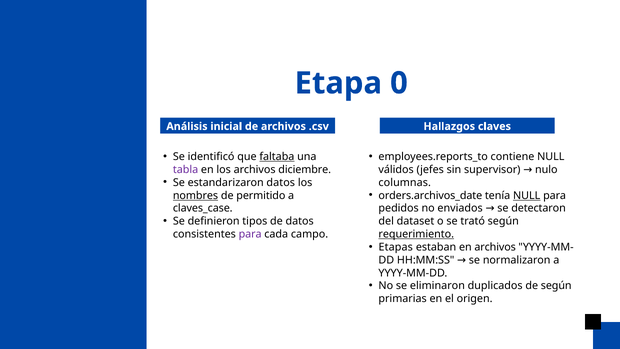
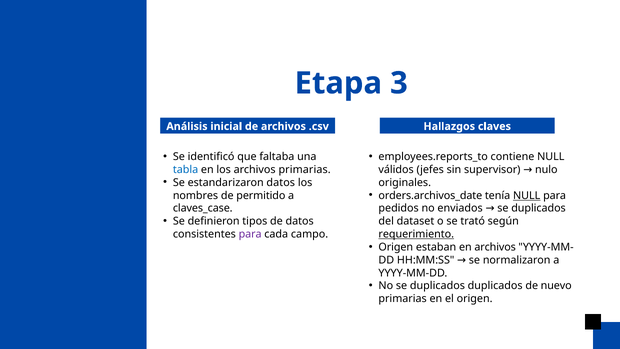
0: 0 -> 3 (399, 83)
faltaba underline: present -> none (277, 157)
tabla colour: purple -> blue (186, 169)
archivos diciembre: diciembre -> primarias (305, 169)
columnas: columnas -> originales (405, 182)
nombres underline: present -> none (196, 195)
enviados se detectaron: detectaron -> duplicados (539, 208)
Etapas: Etapas -> Origen (396, 247)
No se eliminaron: eliminaron -> duplicados (437, 286)
de según: según -> nuevo (556, 286)
